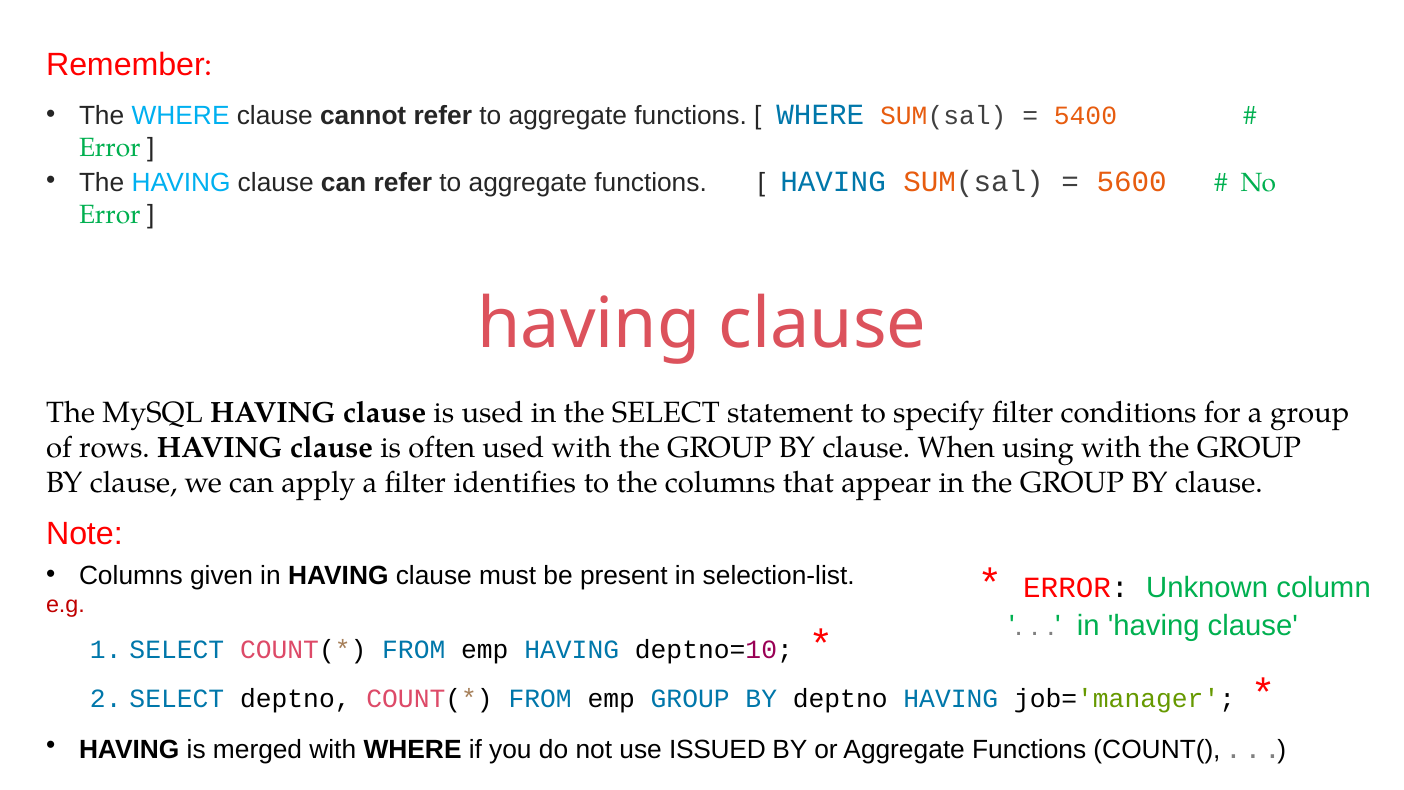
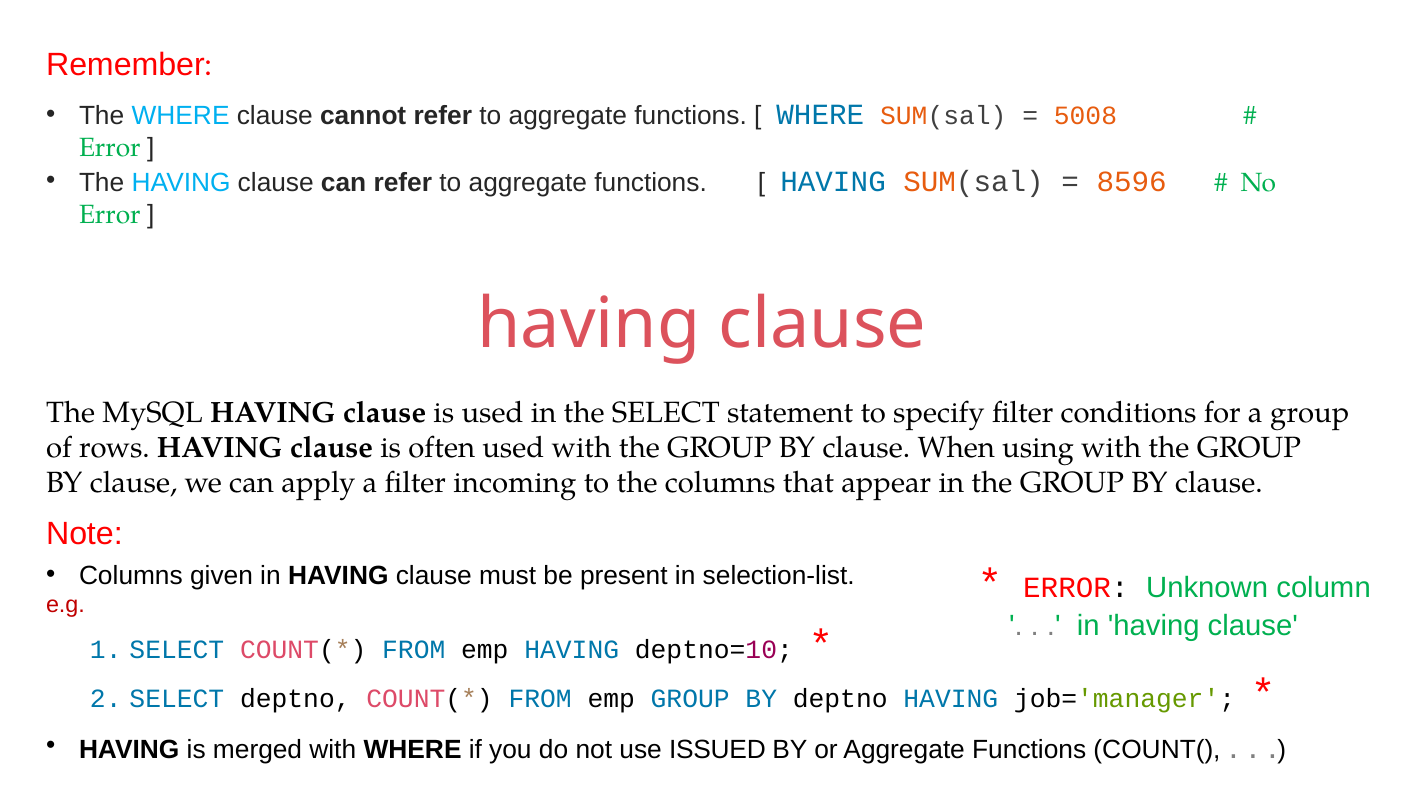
5400: 5400 -> 5008 (1085, 116)
5600: 5600 -> 8596 (1132, 182)
identifies: identifies -> incoming (515, 483)
